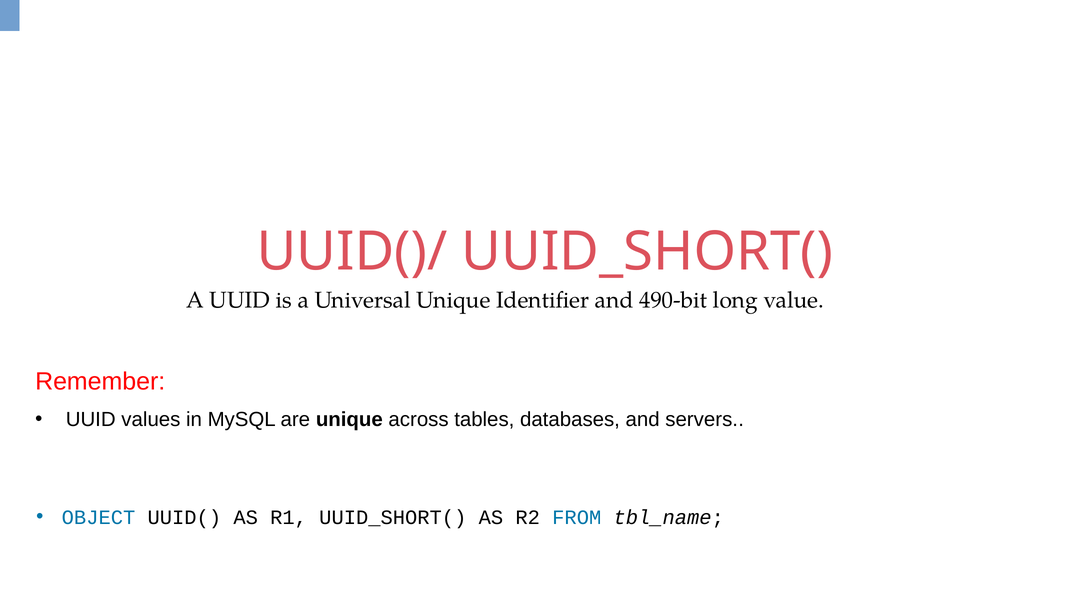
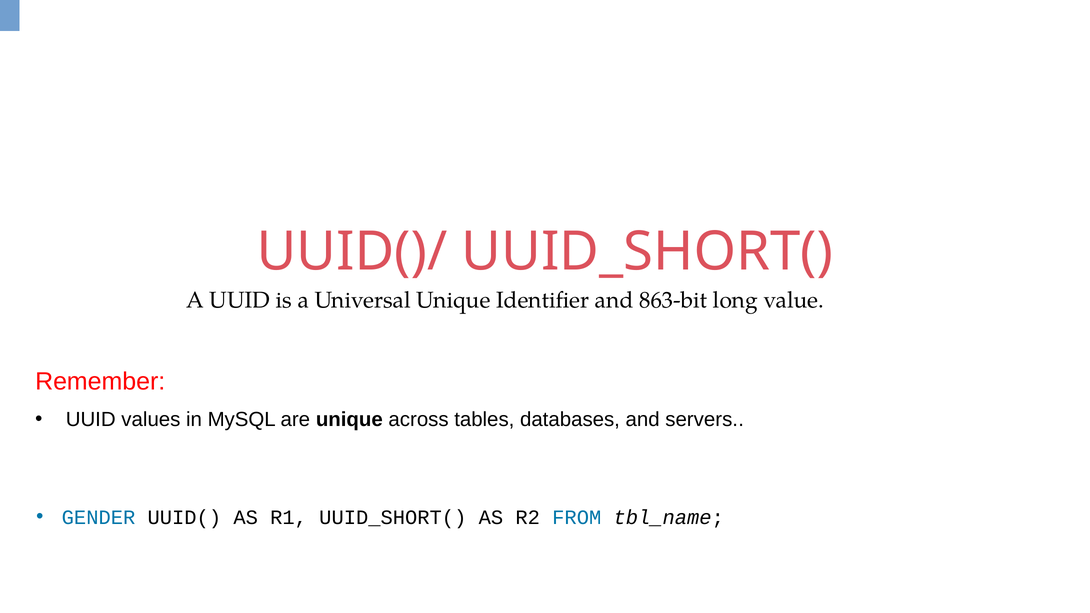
490-bit: 490-bit -> 863-bit (673, 300)
OBJECT: OBJECT -> GENDER (99, 517)
